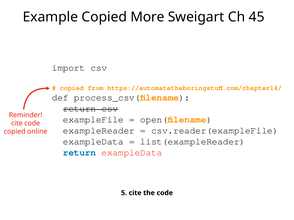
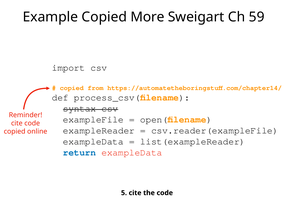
45: 45 -> 59 (257, 17)
return: return -> syntax (79, 109)
